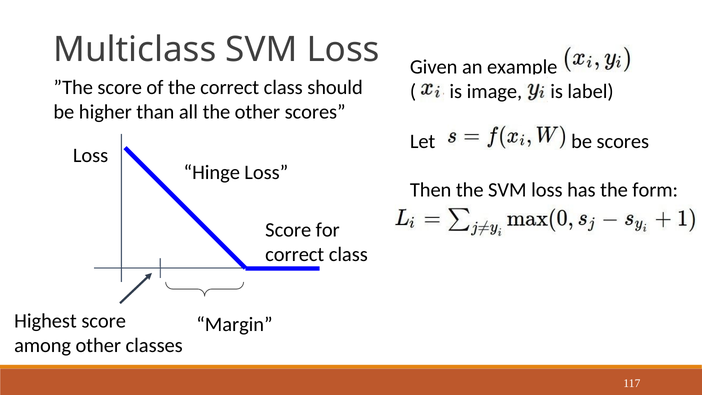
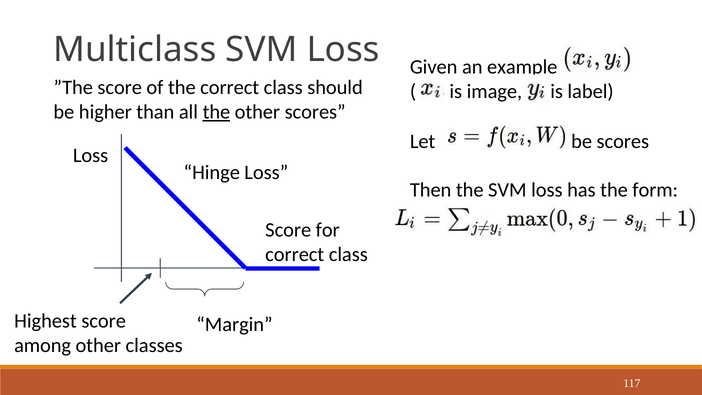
the underline: none -> present (216, 112)
